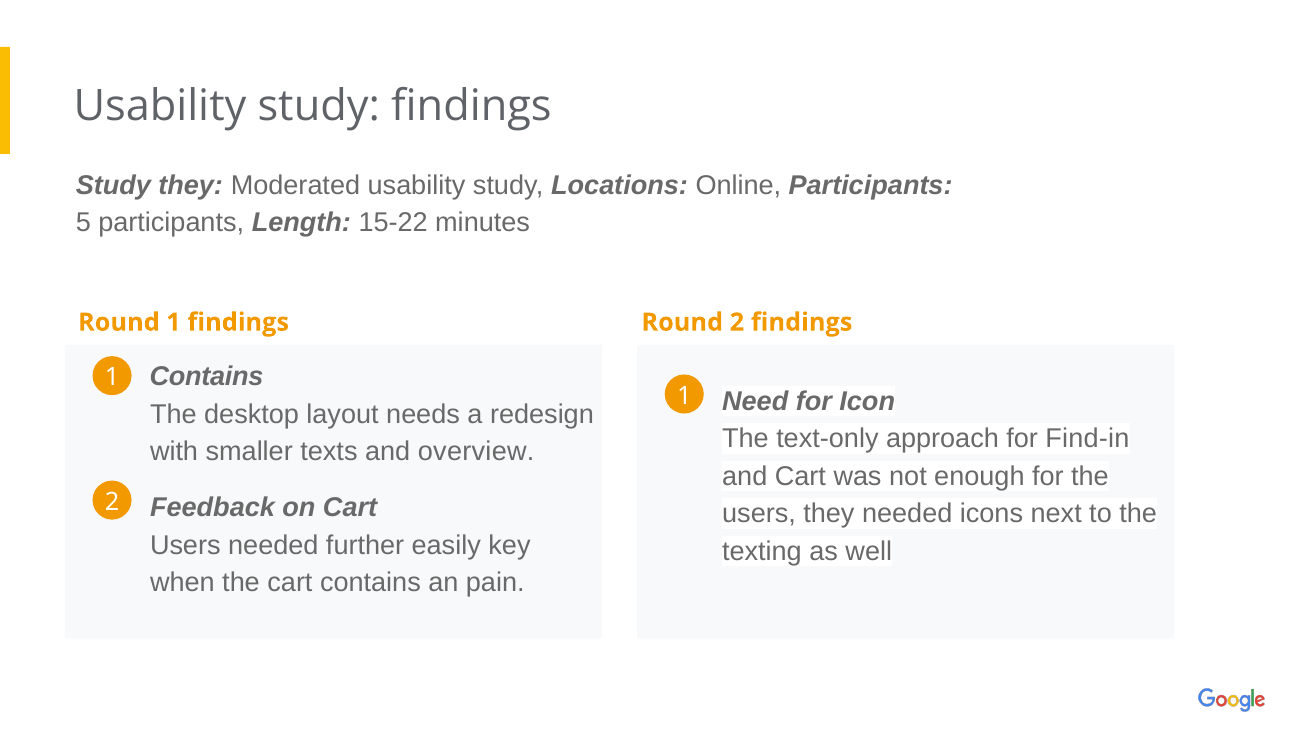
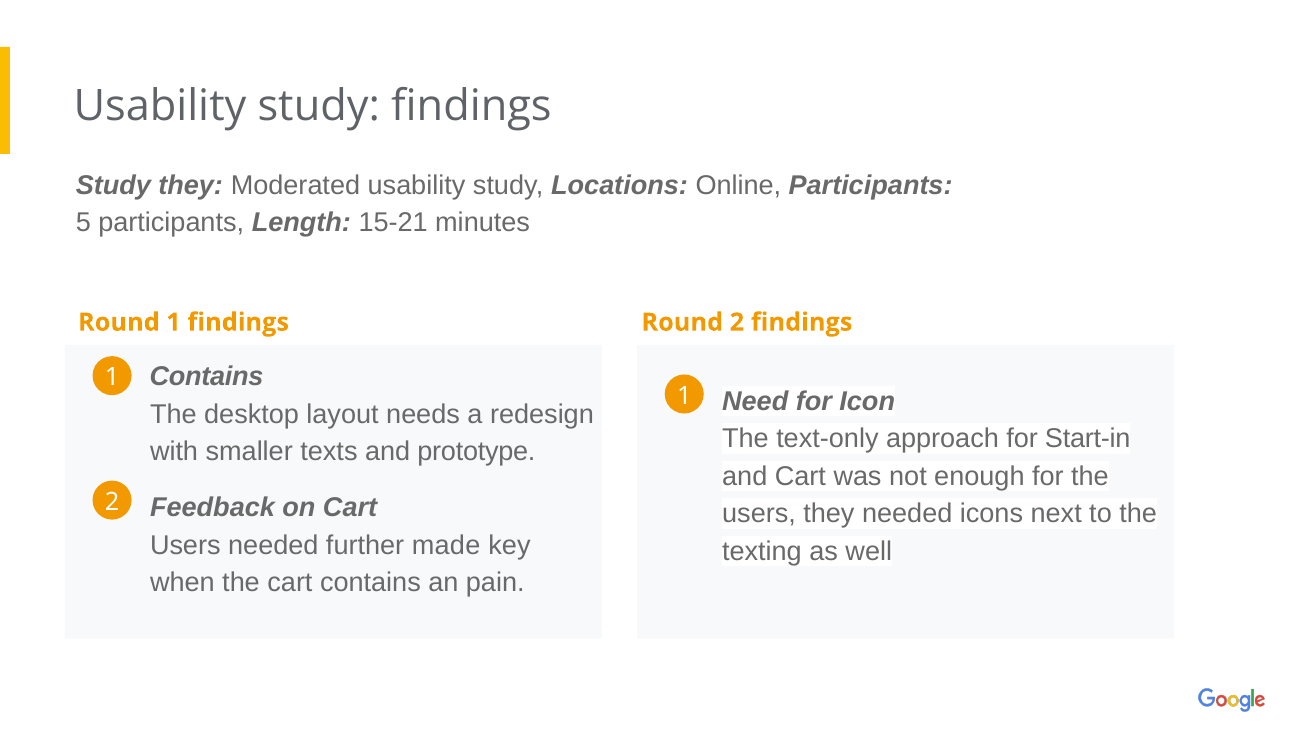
15-22: 15-22 -> 15-21 (393, 223)
Find-in: Find-in -> Start-in (1088, 439)
overview: overview -> prototype (476, 451)
easily: easily -> made (446, 545)
